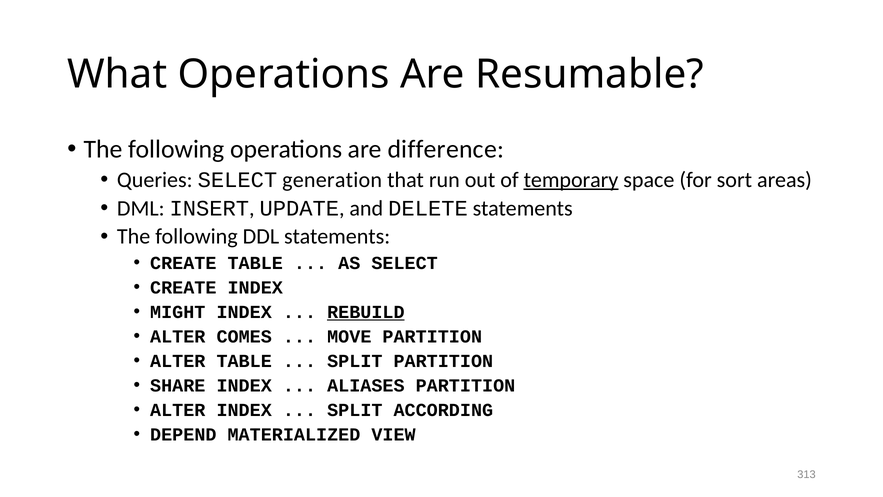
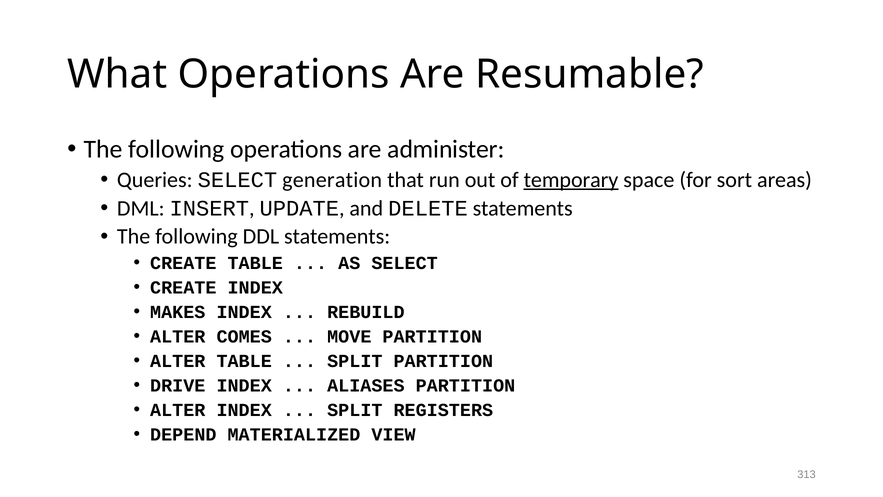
difference: difference -> administer (446, 149)
MIGHT: MIGHT -> MAKES (178, 312)
REBUILD underline: present -> none (366, 312)
SHARE: SHARE -> DRIVE (178, 386)
ACCORDING: ACCORDING -> REGISTERS (443, 410)
